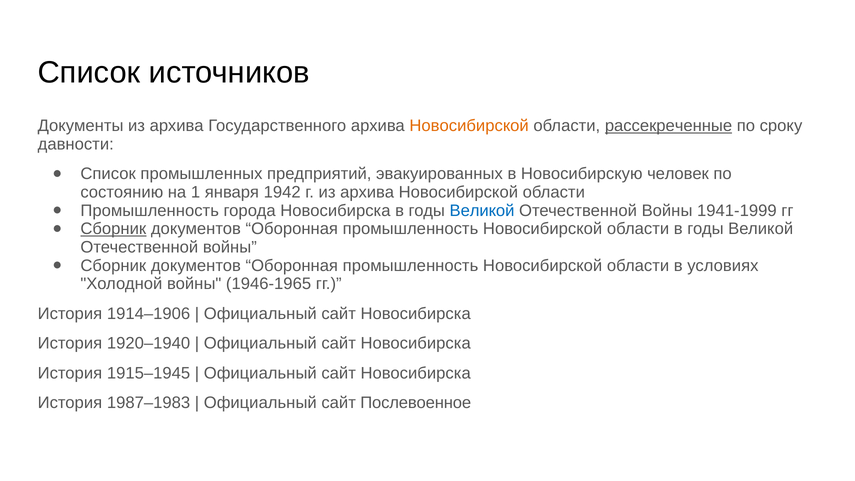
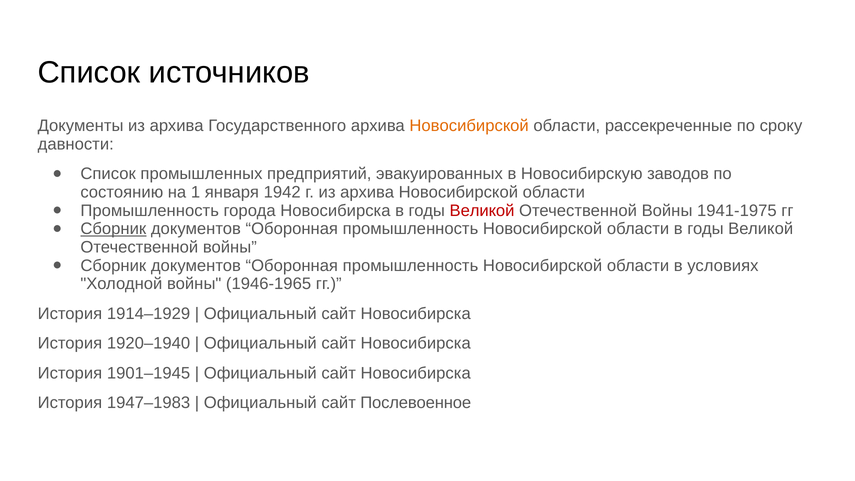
рассекреченные underline: present -> none (669, 126)
человек: человек -> заводов (678, 174)
Великой colour: blue -> red (482, 211)
1941-1999: 1941-1999 -> 1941-1975 (737, 211)
1914–1906: 1914–1906 -> 1914–1929 (149, 314)
1915–1945: 1915–1945 -> 1901–1945 (149, 373)
1987–1983: 1987–1983 -> 1947–1983 (149, 403)
